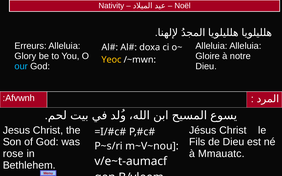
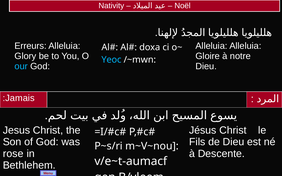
Yeoc colour: yellow -> light blue (111, 60)
Afvwnh: Afvwnh -> Jamais (20, 98)
Mmauatc: Mmauatc -> Descente (221, 154)
